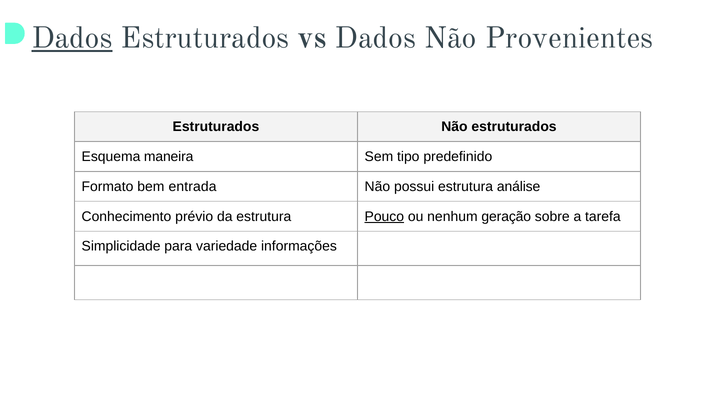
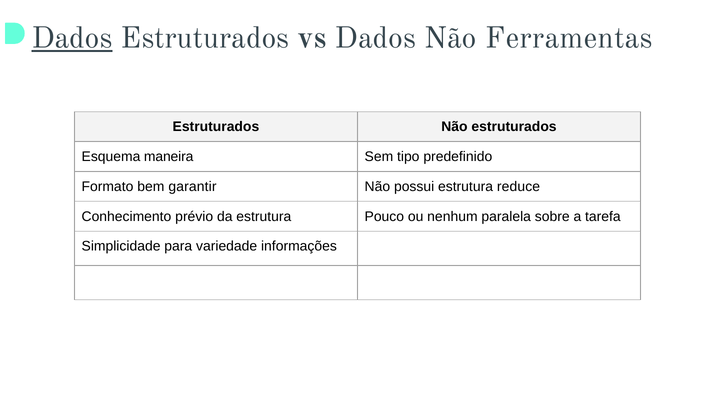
Provenientes: Provenientes -> Ferramentas (569, 38)
entrada: entrada -> garantir (193, 187)
estrutura análise: análise -> reduce (518, 187)
Pouco underline: present -> none (384, 217)
geração: geração -> paralela (506, 217)
